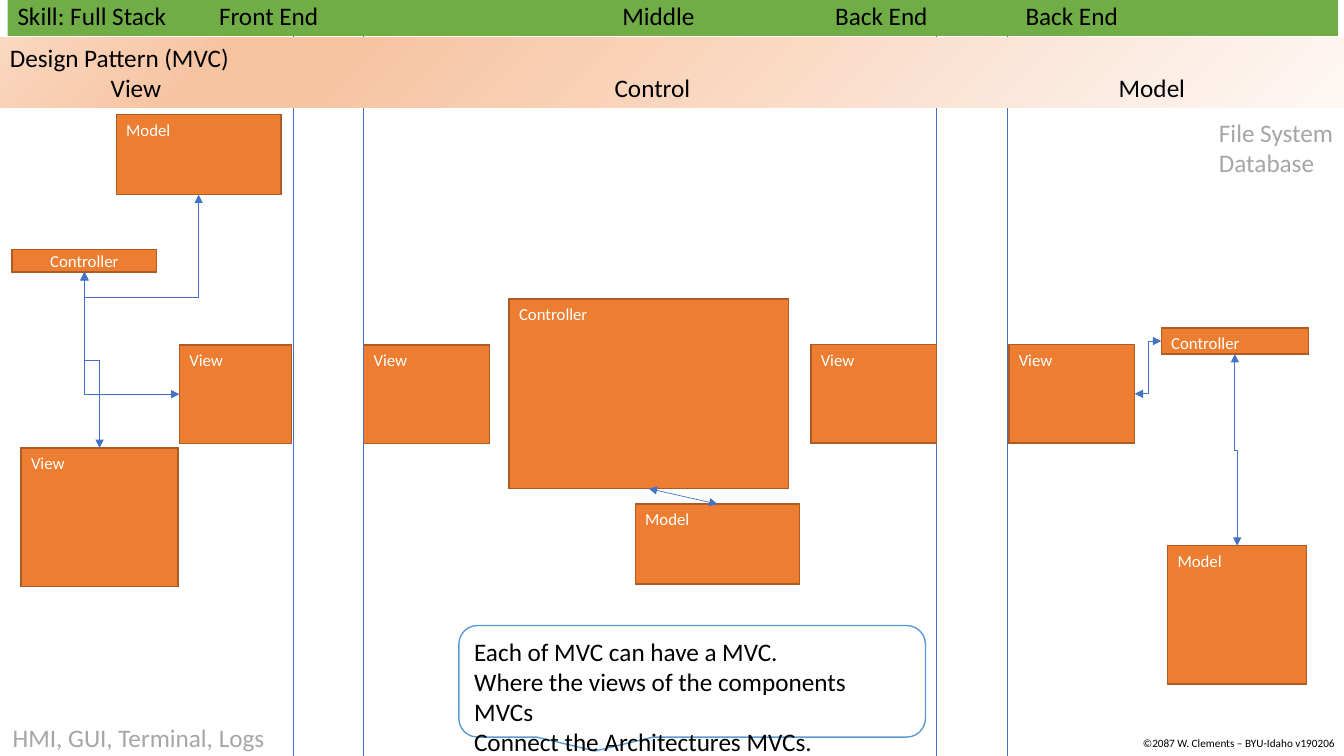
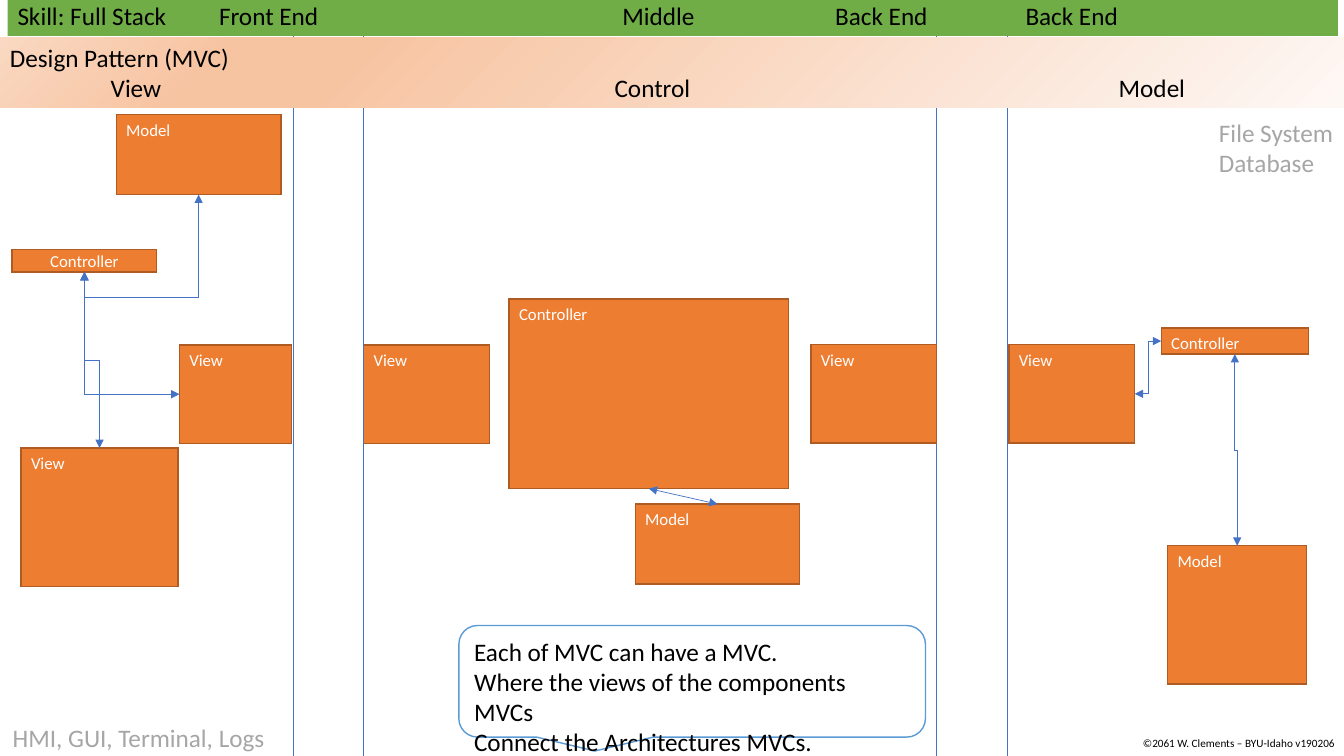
©2087: ©2087 -> ©2061 (1159, 744)
